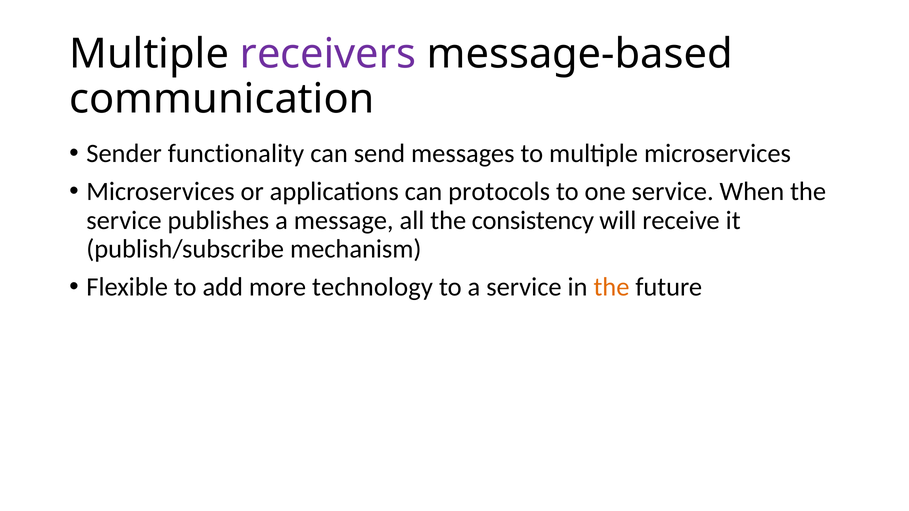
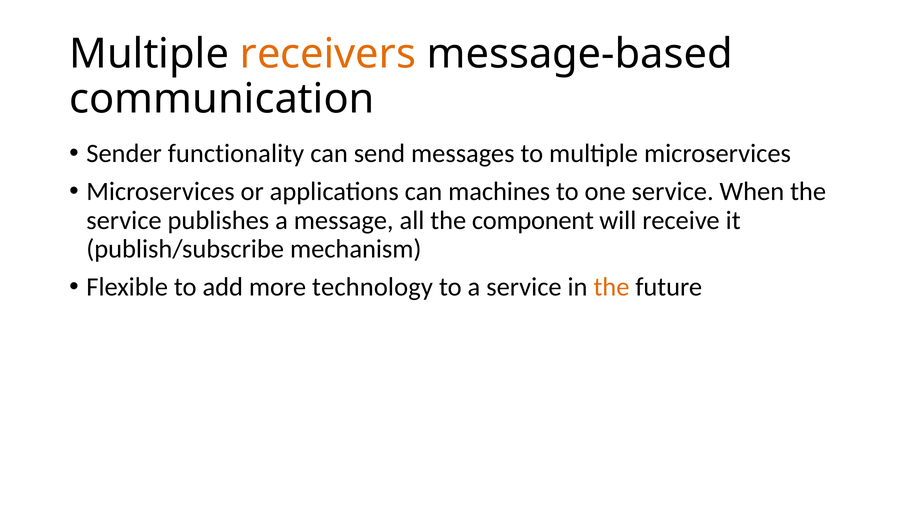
receivers colour: purple -> orange (328, 54)
protocols: protocols -> machines (499, 192)
consistency: consistency -> component (533, 220)
